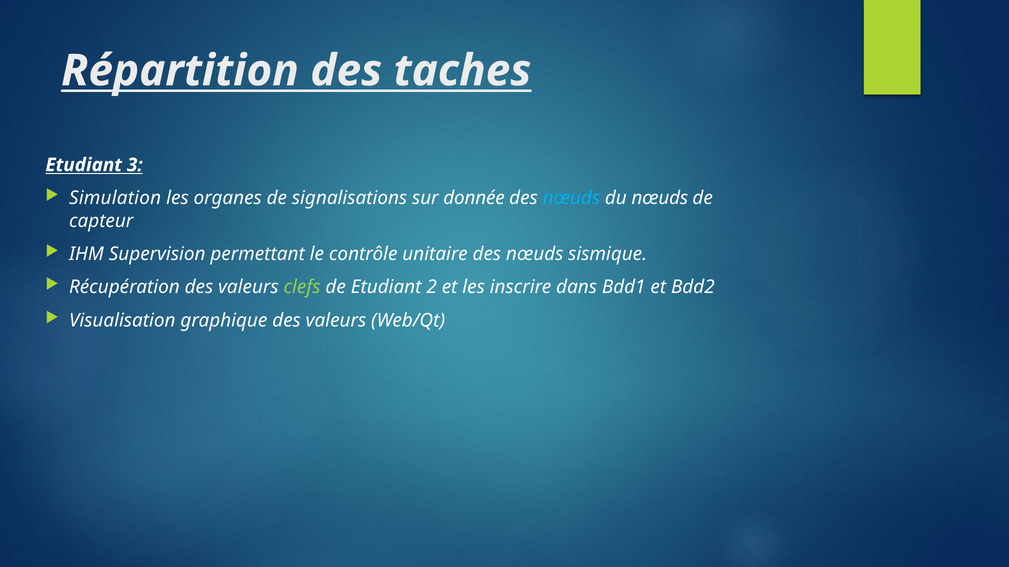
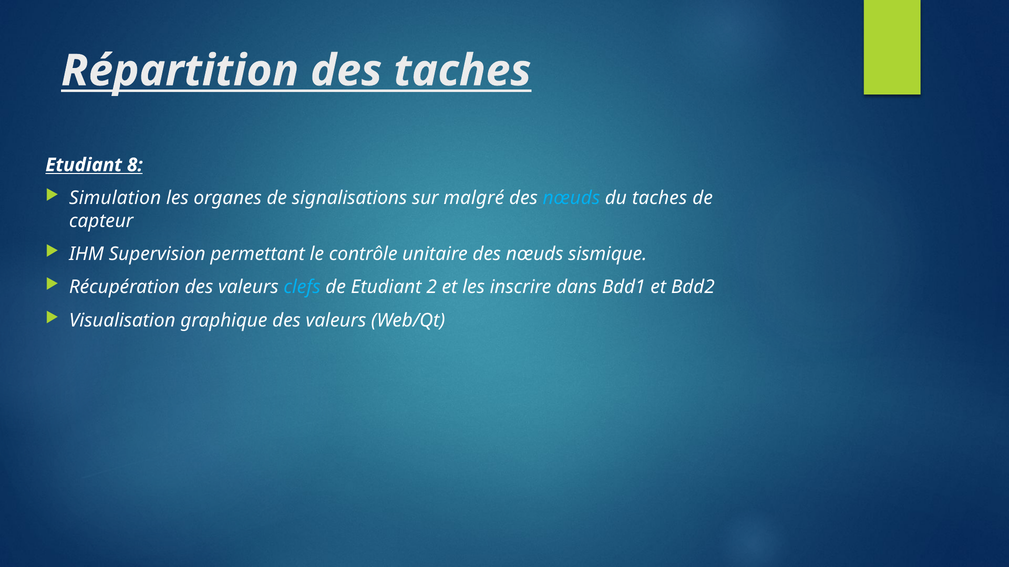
3: 3 -> 8 (135, 165)
donnée: donnée -> malgré (474, 198)
du nœuds: nœuds -> taches (660, 198)
clefs colour: light green -> light blue (302, 288)
